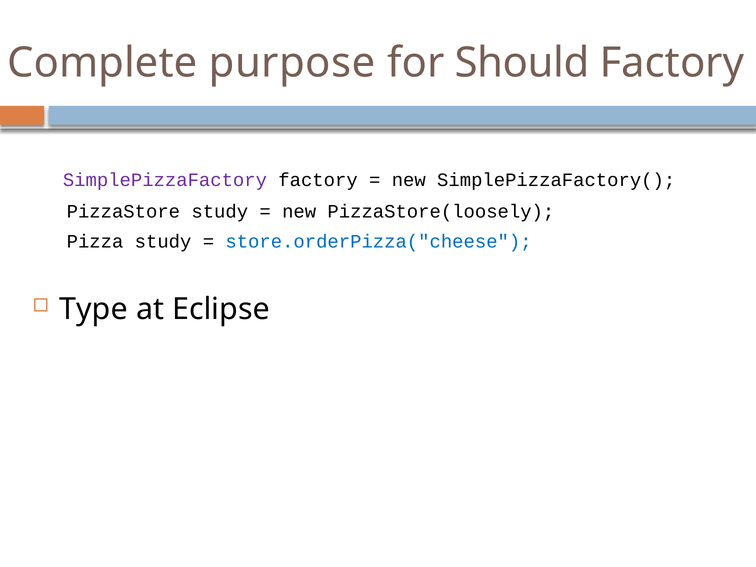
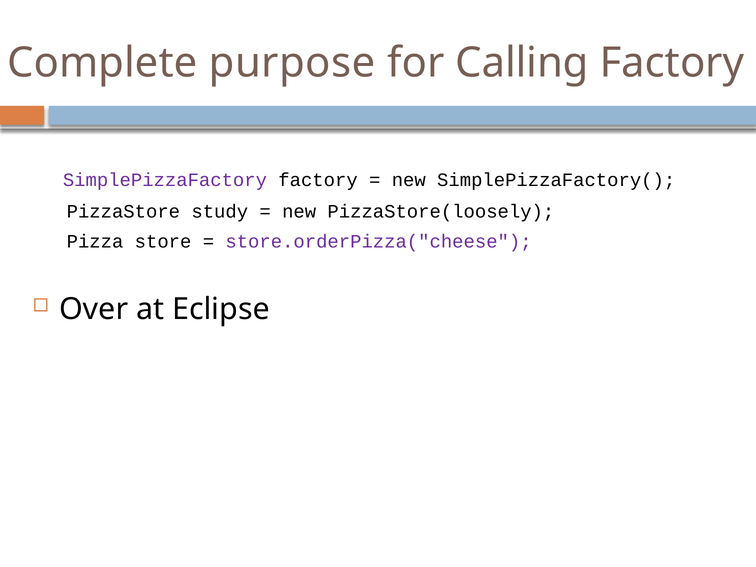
Should: Should -> Calling (522, 63)
Pizza study: study -> store (163, 242)
store.orderPizza("cheese colour: blue -> purple (379, 242)
Type: Type -> Over (94, 309)
